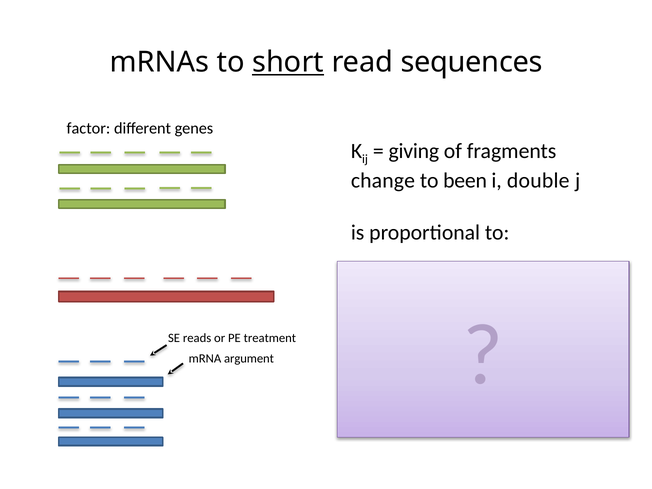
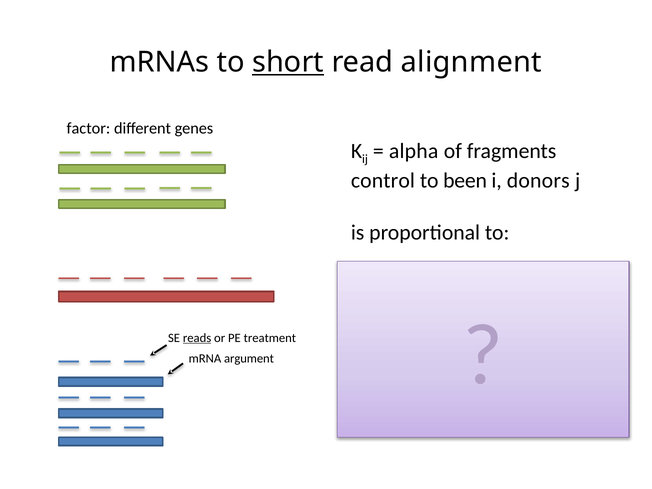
read sequences: sequences -> alignment (471, 62)
giving: giving -> alpha (414, 151)
change: change -> control (383, 181)
double: double -> donors (538, 181)
reads underline: none -> present (197, 338)
